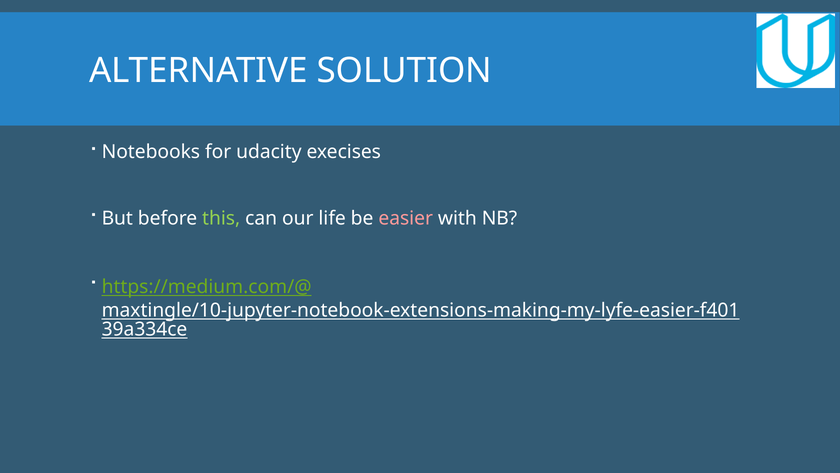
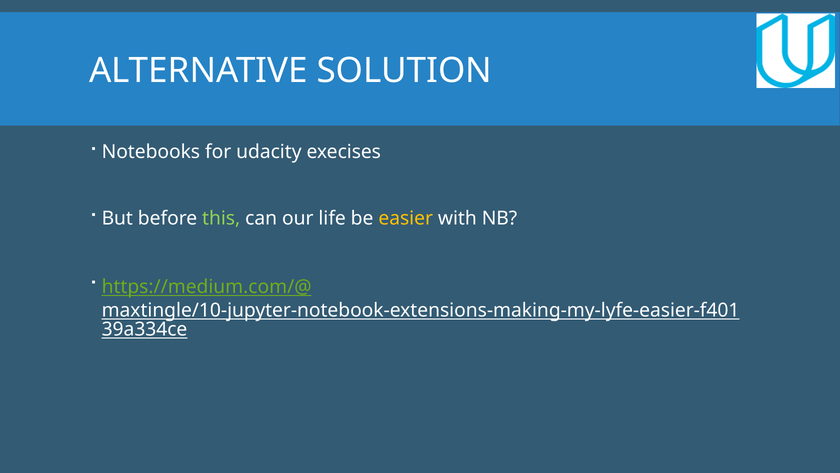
easier colour: pink -> yellow (406, 218)
